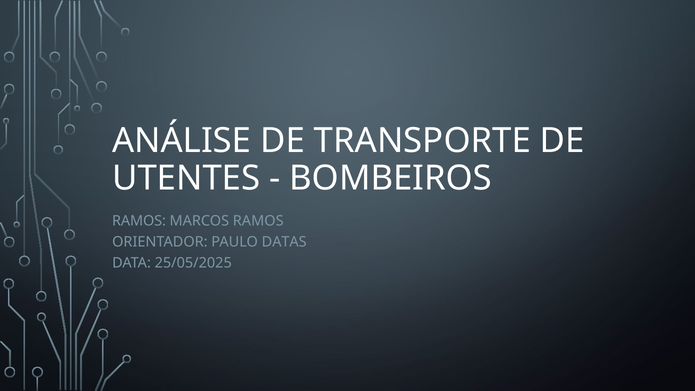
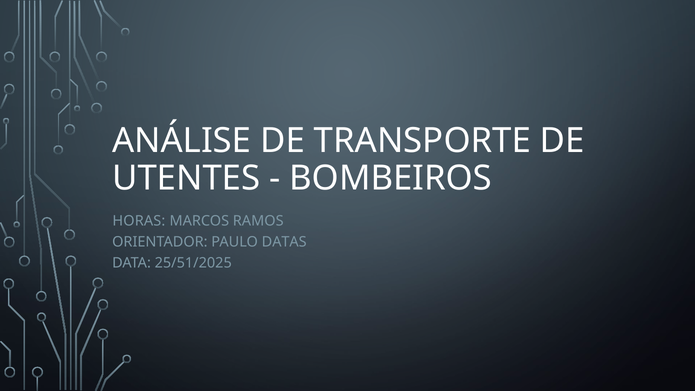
RAMOS: RAMOS -> HORAS (139, 221)
25/05/2025: 25/05/2025 -> 25/51/2025 (193, 263)
